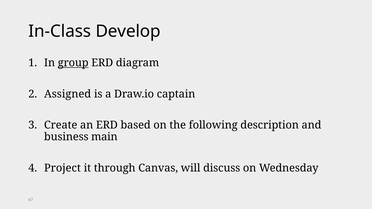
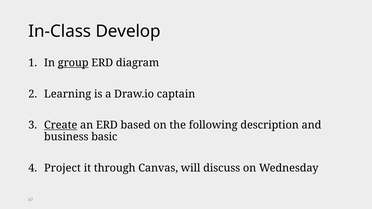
Assigned: Assigned -> Learning (68, 94)
Create underline: none -> present (61, 125)
main: main -> basic (104, 137)
